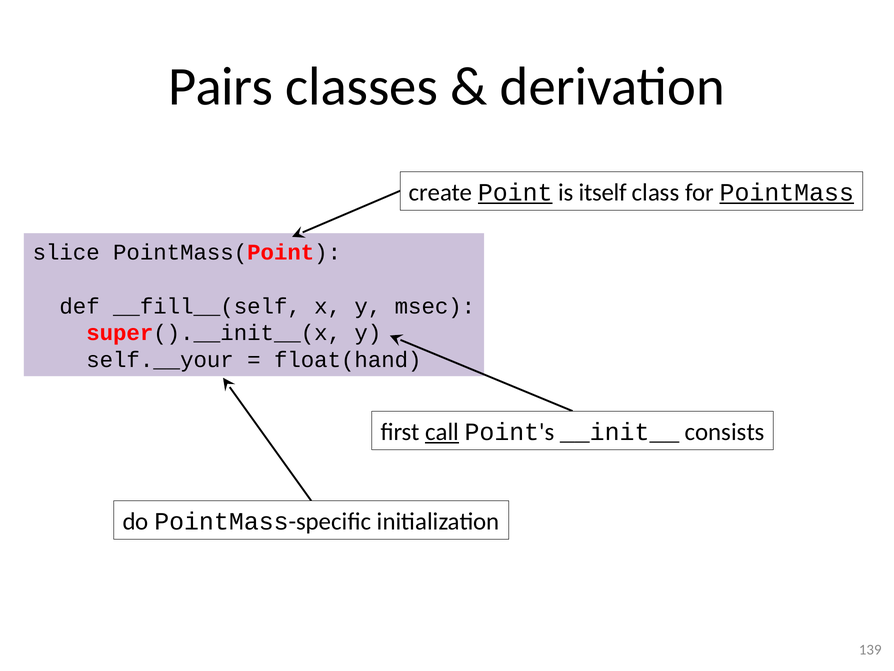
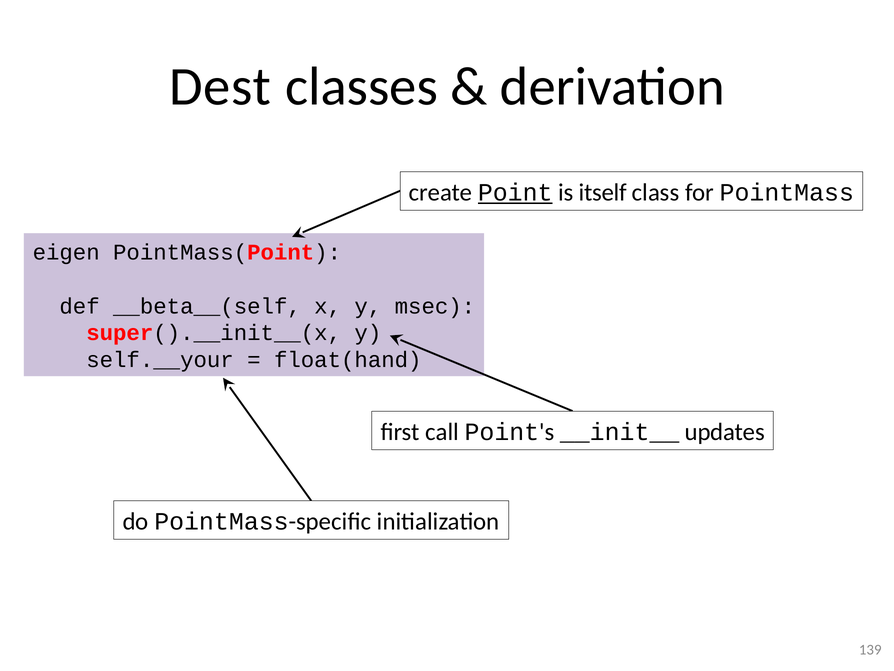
Pairs: Pairs -> Dest (220, 87)
PointMass underline: present -> none (787, 192)
slice: slice -> eigen (66, 252)
__fill__(self: __fill__(self -> __beta__(self (207, 306)
call underline: present -> none (442, 432)
consists: consists -> updates (725, 432)
